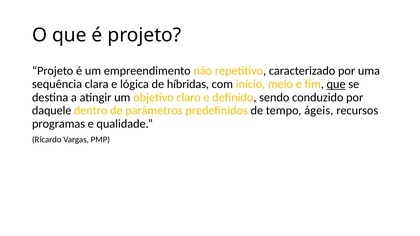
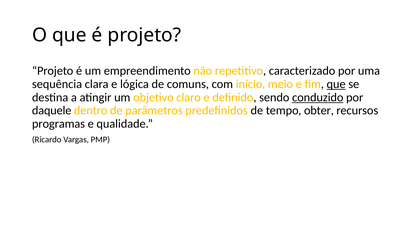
híbridas: híbridas -> comuns (188, 84)
conduzido underline: none -> present (318, 97)
ágeis: ágeis -> obter (319, 111)
